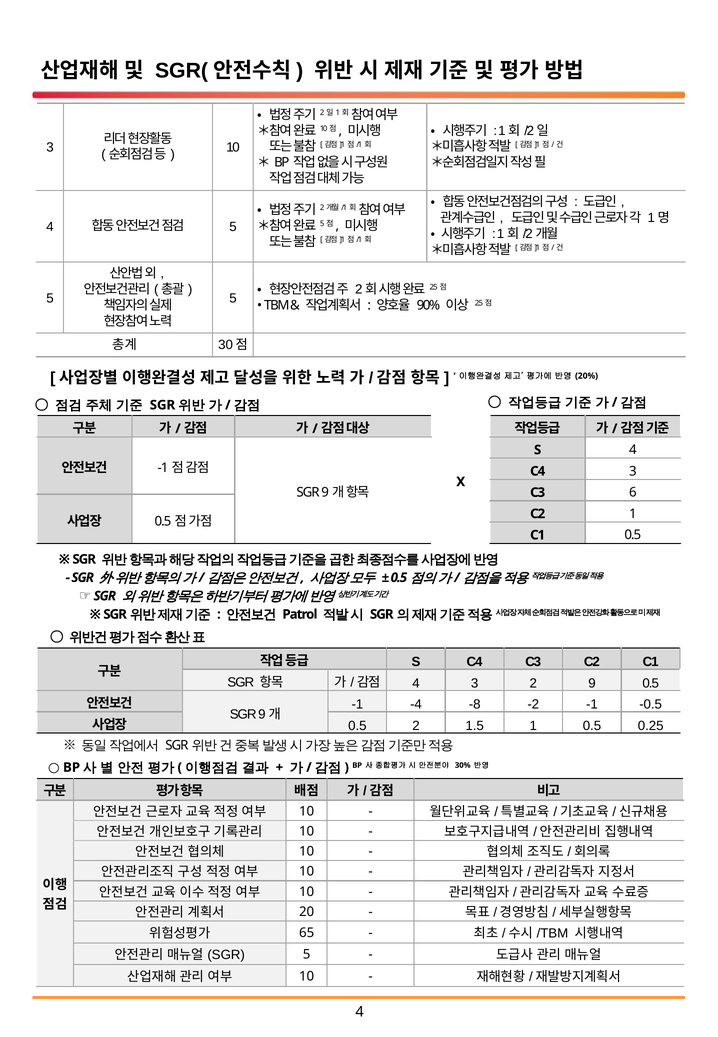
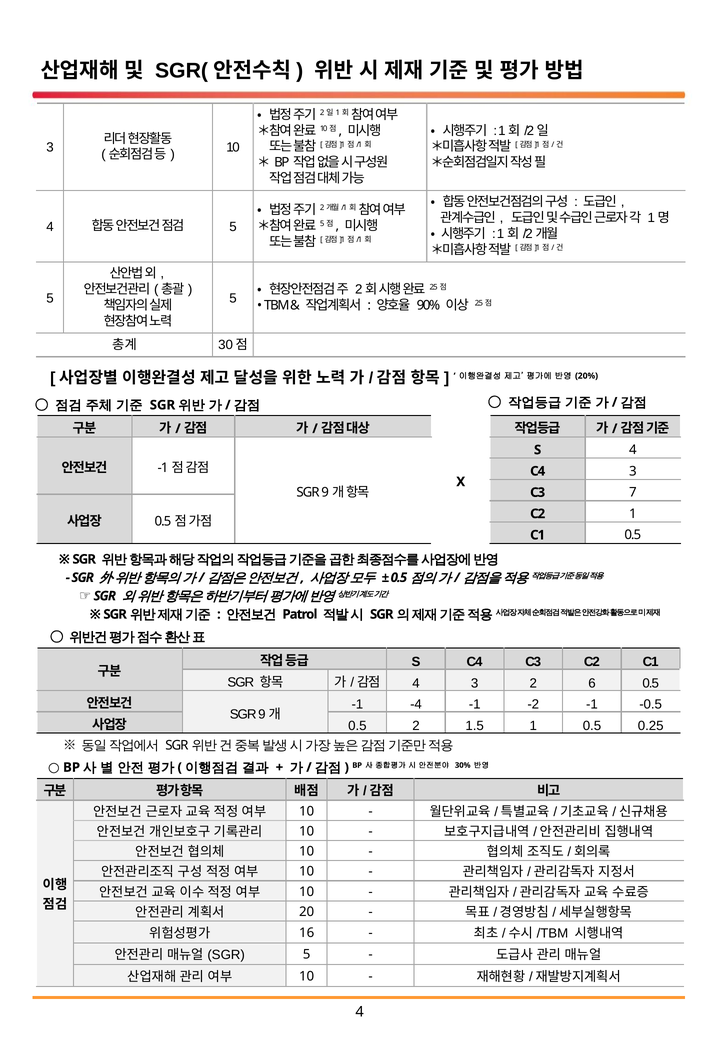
6: 6 -> 7 (633, 493)
2 9: 9 -> 6 (592, 683)
-4 -8: -8 -> -1 (475, 705)
65: 65 -> 16 (307, 933)
